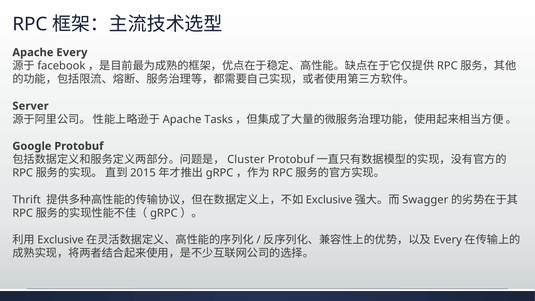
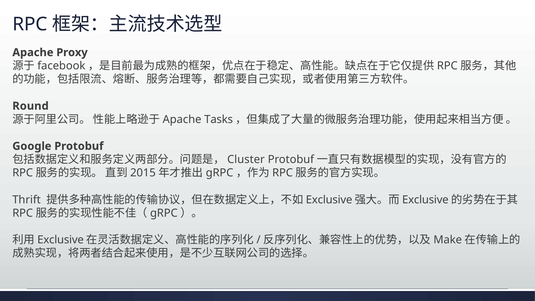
Apache Every: Every -> Proxy (72, 52)
Server: Server -> Round (31, 106)
Swagger: Swagger -> Exclusive (425, 200)
Every: Every -> Make (448, 240)
